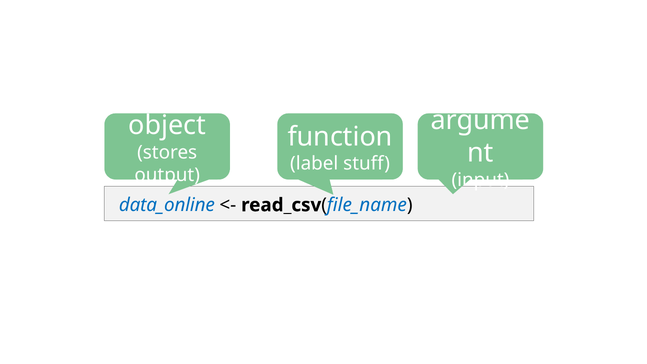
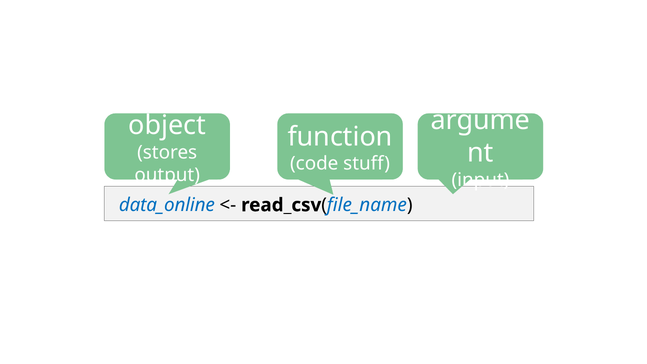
label: label -> code (314, 164)
